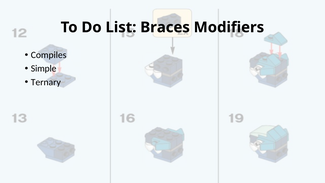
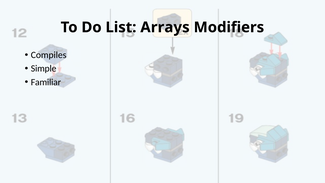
Braces: Braces -> Arrays (165, 27)
Ternary: Ternary -> Familiar (46, 82)
